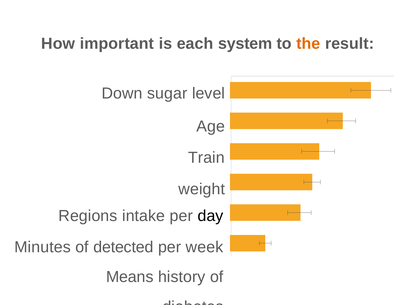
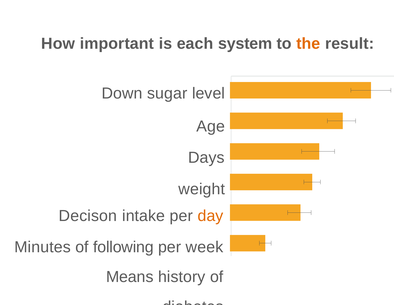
Train: Train -> Days (206, 157)
Regions: Regions -> Decison (88, 215)
day colour: black -> orange (211, 215)
detected: detected -> following (123, 247)
